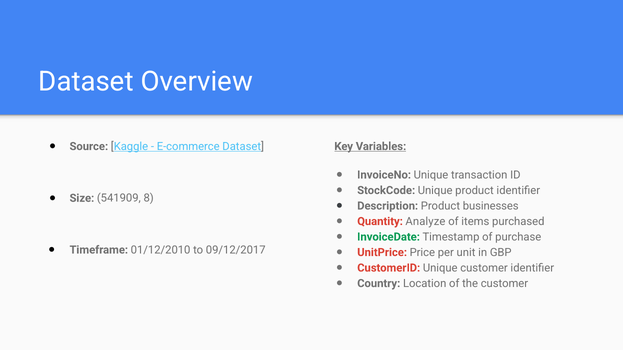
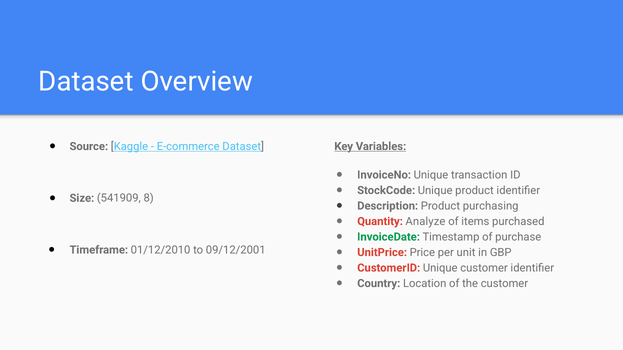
businesses: businesses -> purchasing (491, 206)
09/12/2017: 09/12/2017 -> 09/12/2001 (236, 250)
